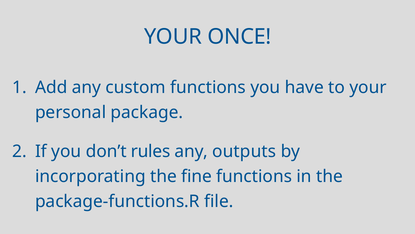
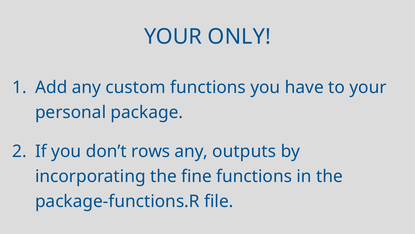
ONCE: ONCE -> ONLY (239, 37)
rules: rules -> rows (151, 151)
